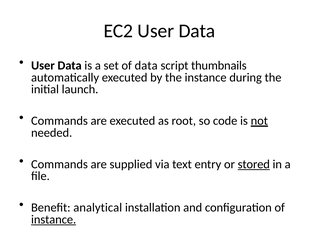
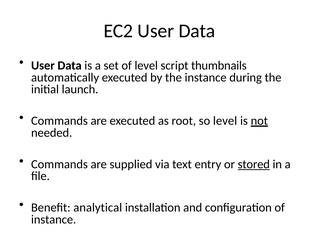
of data: data -> level (146, 65)
so code: code -> level (225, 120)
instance underline: present -> none (54, 219)
